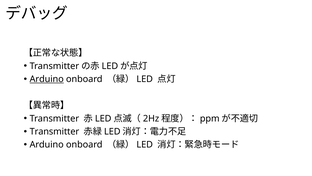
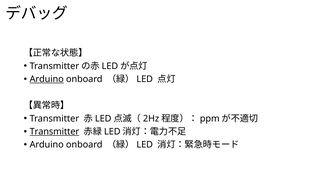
Transmitter underline: none -> present (54, 131)
